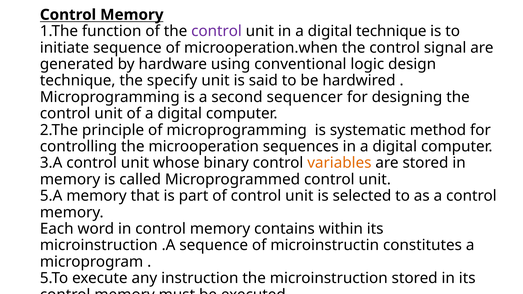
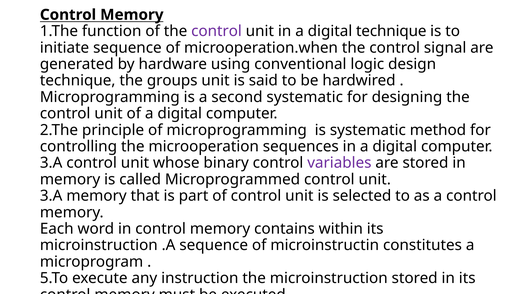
specify: specify -> groups (172, 81)
second sequencer: sequencer -> systematic (305, 97)
variables colour: orange -> purple (339, 163)
5.A: 5.A -> 3.A (51, 196)
